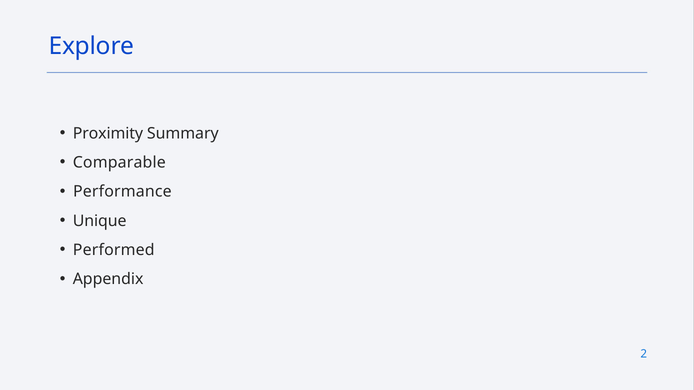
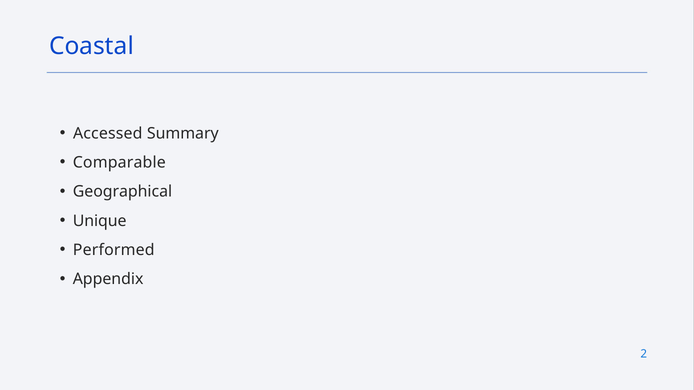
Explore: Explore -> Coastal (91, 46)
Proximity: Proximity -> Accessed (108, 134)
Performance: Performance -> Geographical (122, 192)
